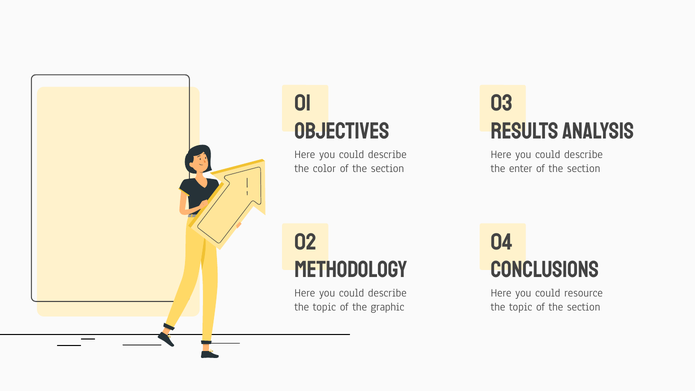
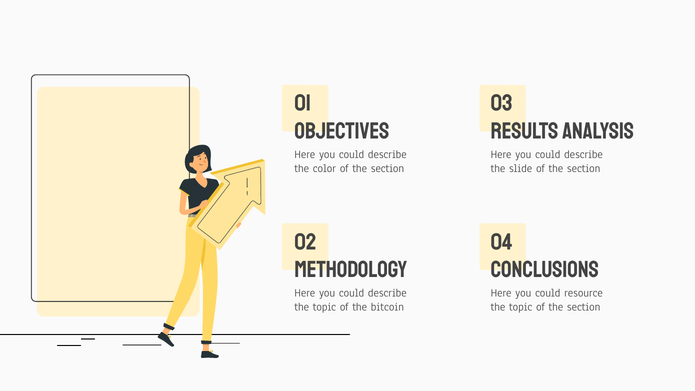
enter: enter -> slide (521, 168)
graphic: graphic -> bitcoin (387, 307)
